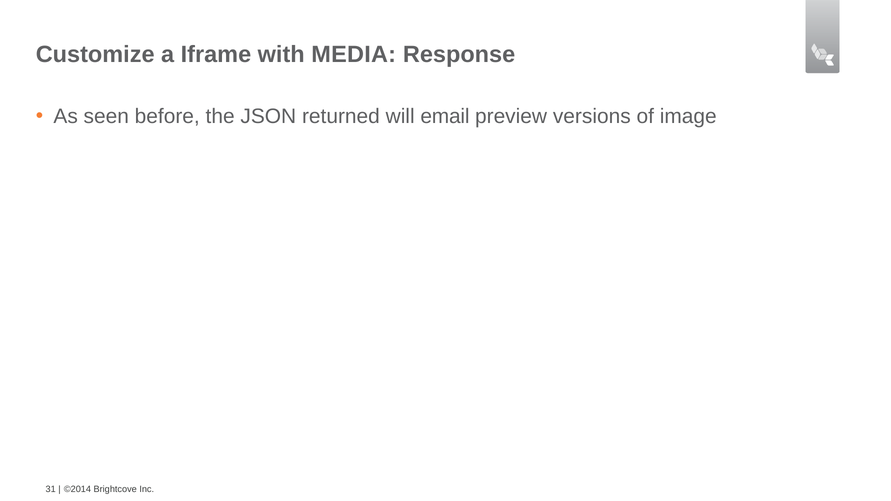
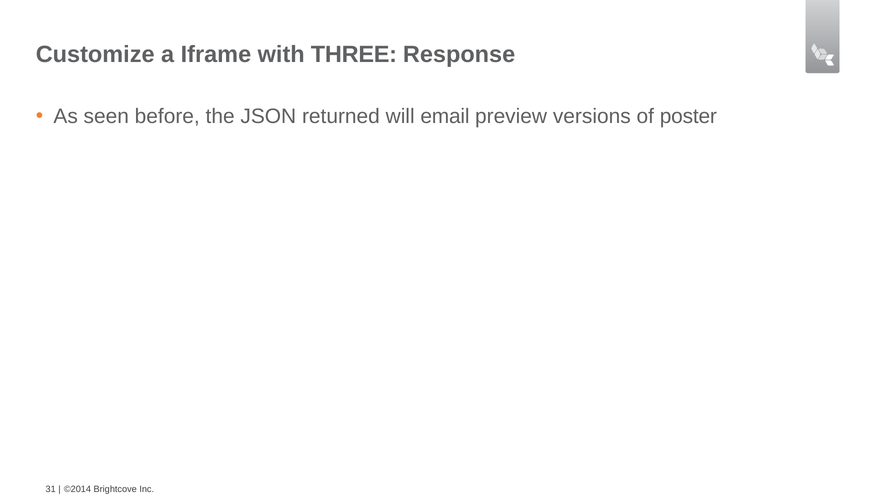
MEDIA: MEDIA -> THREE (354, 54)
image: image -> poster (688, 116)
